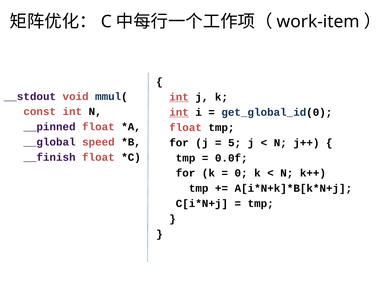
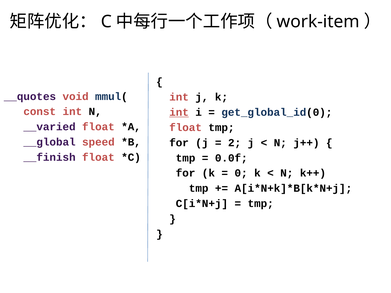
__stdout: __stdout -> __quotes (30, 97)
int underline: present -> none (179, 97)
__pinned: __pinned -> __varied (49, 127)
5: 5 -> 2 (235, 143)
